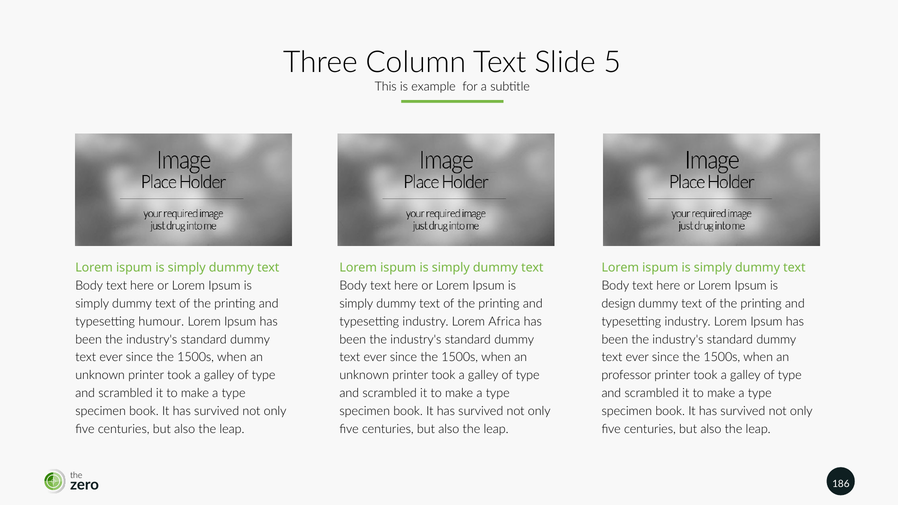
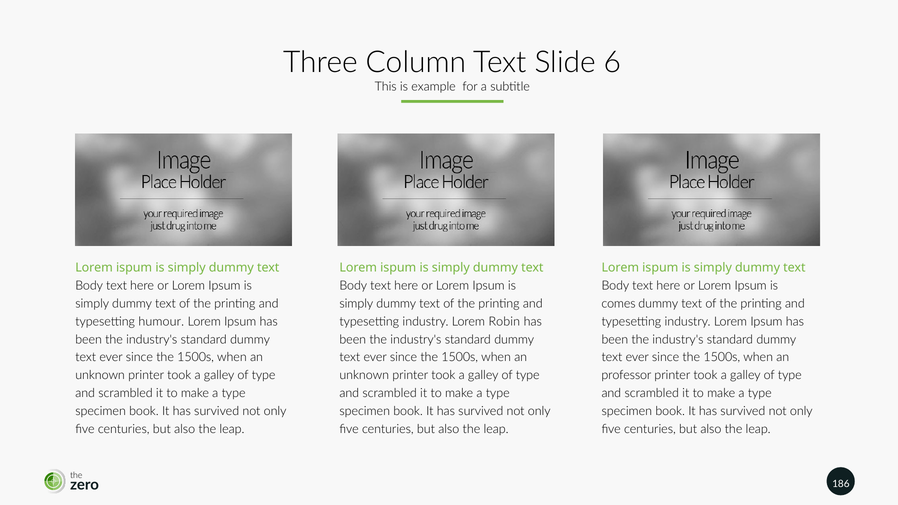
5: 5 -> 6 (613, 62)
design: design -> comes (618, 304)
Africa: Africa -> Robin (504, 322)
